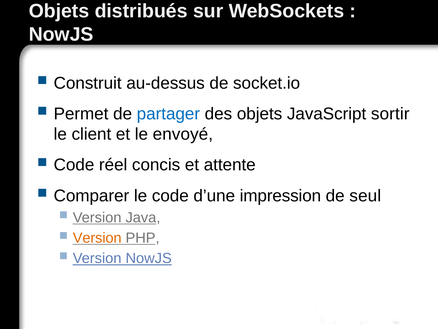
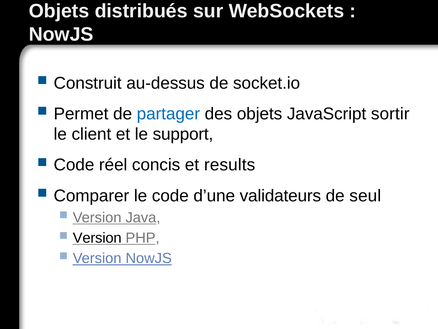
envoyé: envoyé -> support (183, 134)
attente: attente -> results (230, 165)
impression: impression -> validateurs (280, 195)
Version colour: orange -> black (97, 238)
